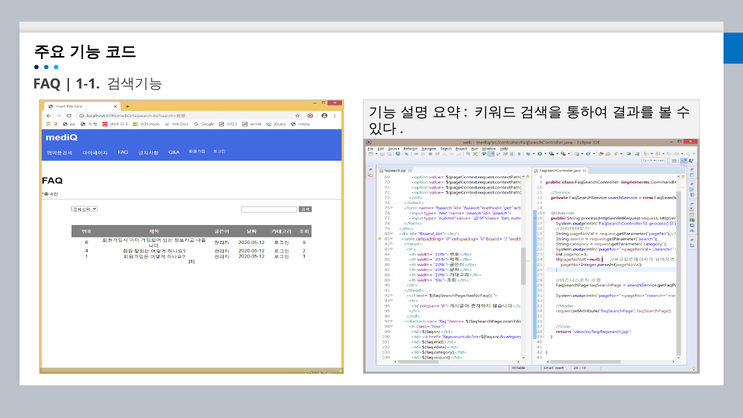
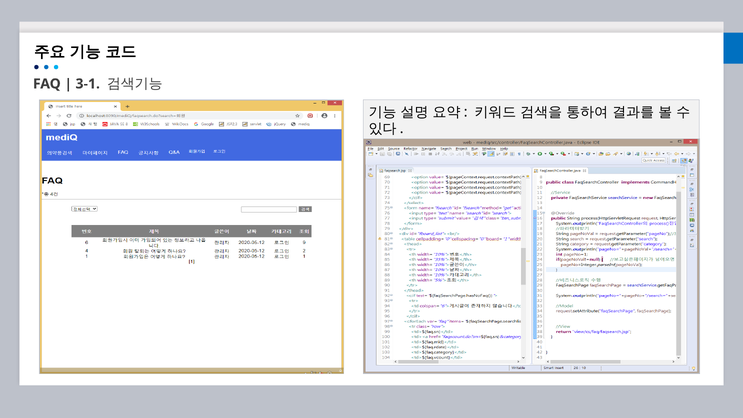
1-1: 1-1 -> 3-1 (88, 84)
